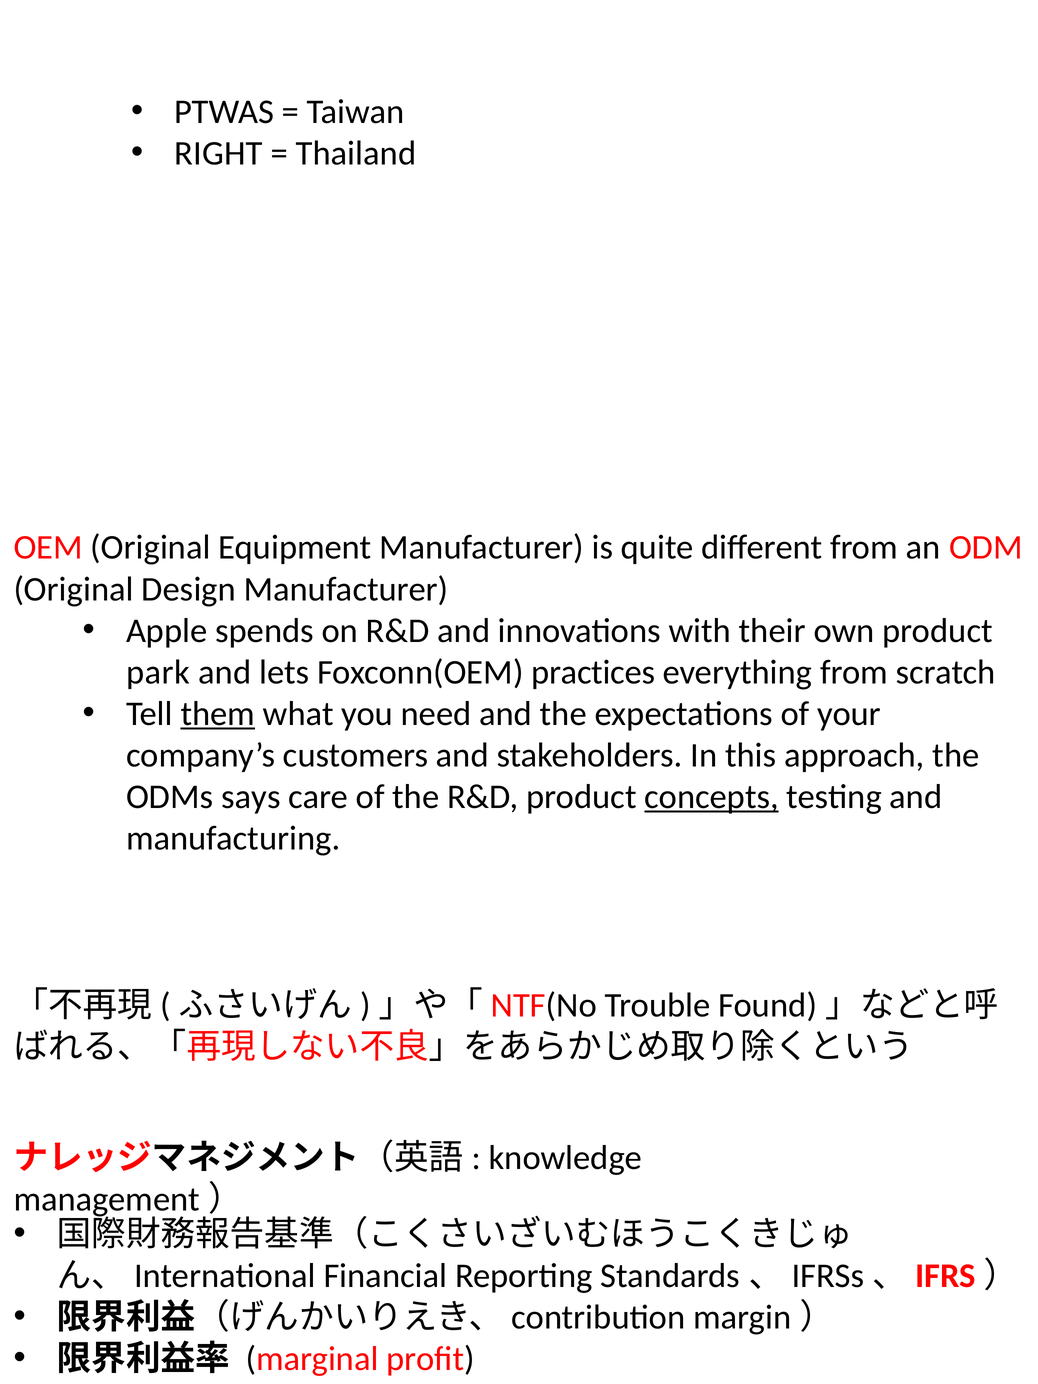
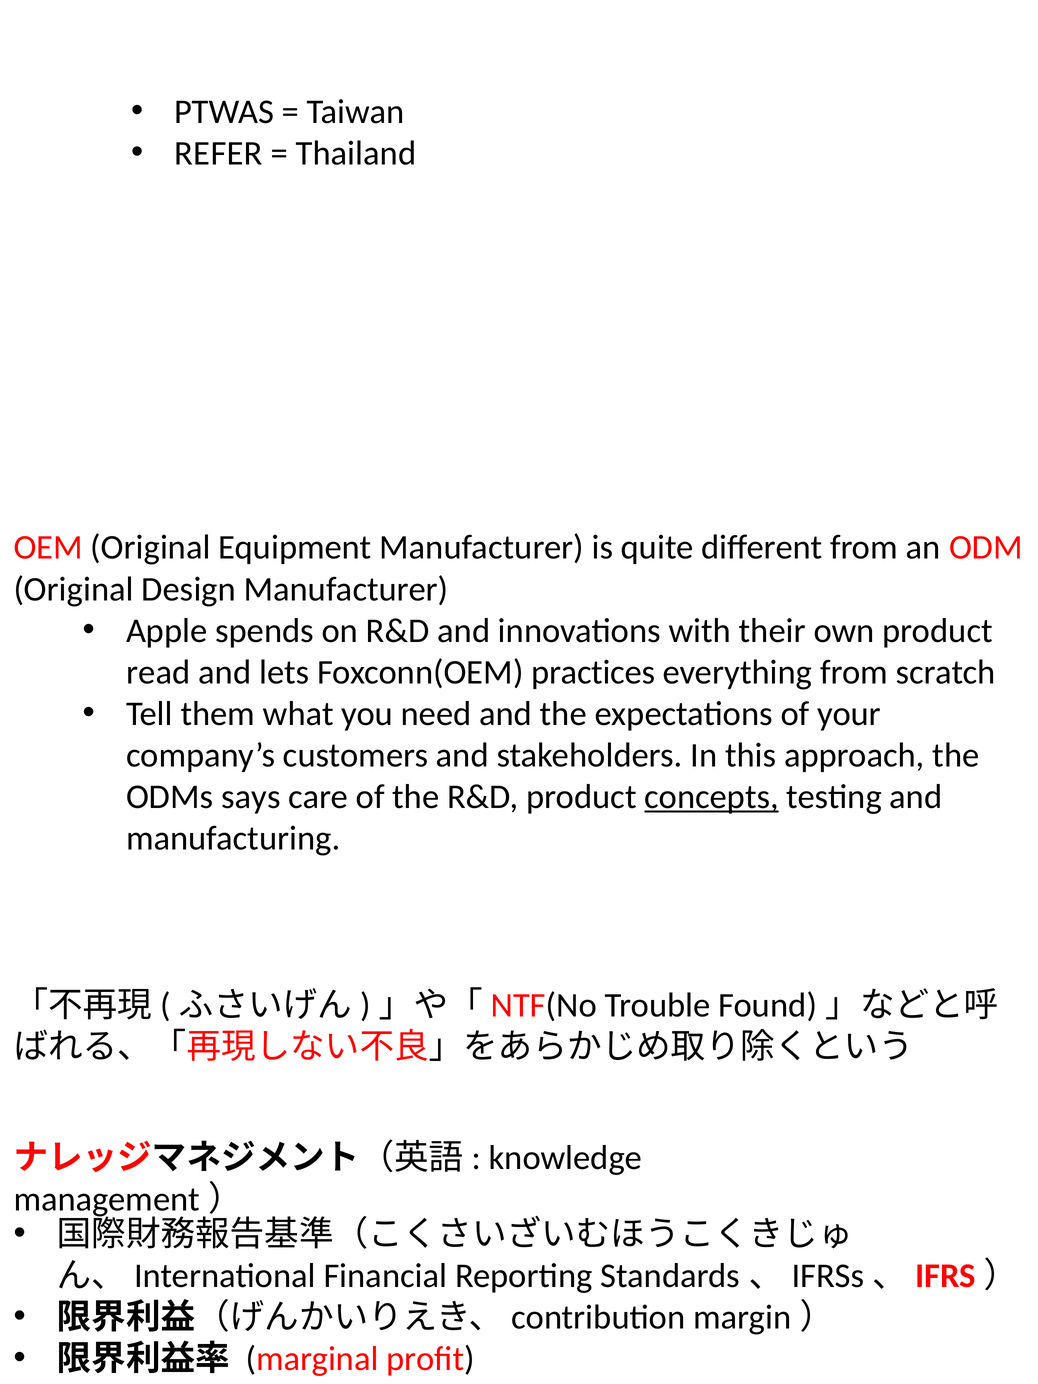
RIGHT: RIGHT -> REFER (219, 153)
park: park -> read (158, 672)
them underline: present -> none (218, 714)
